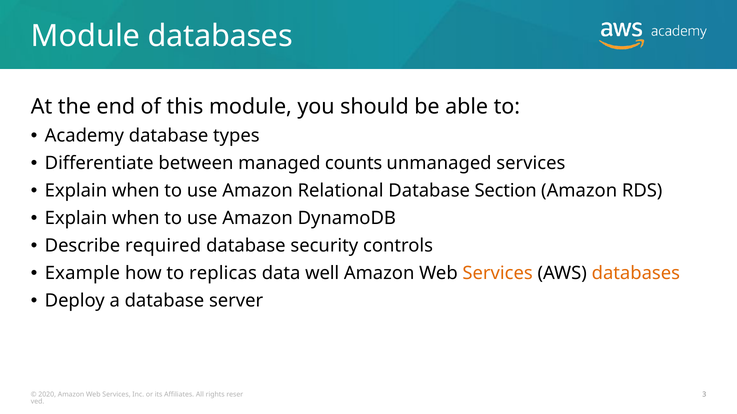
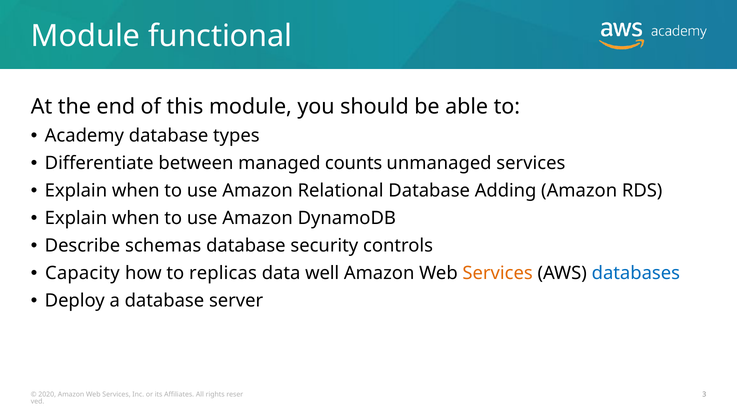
Module databases: databases -> functional (220, 36)
Section: Section -> Adding (506, 191)
required: required -> schemas (163, 246)
Example: Example -> Capacity (82, 274)
databases colour: orange -> blue (636, 274)
